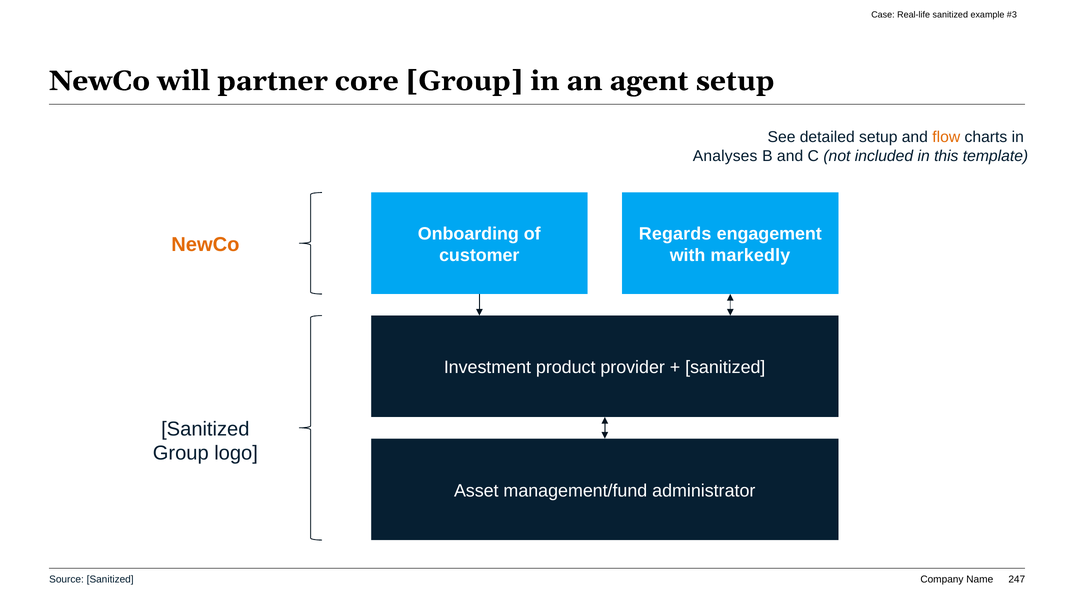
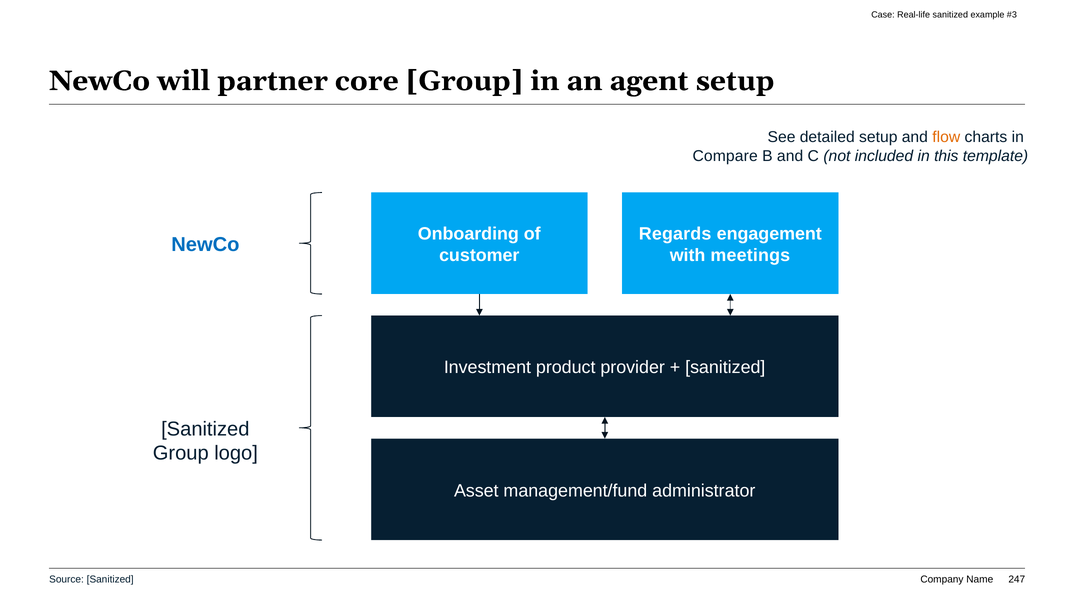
Analyses: Analyses -> Compare (725, 156)
NewCo colour: orange -> blue (205, 244)
markedly: markedly -> meetings (750, 255)
